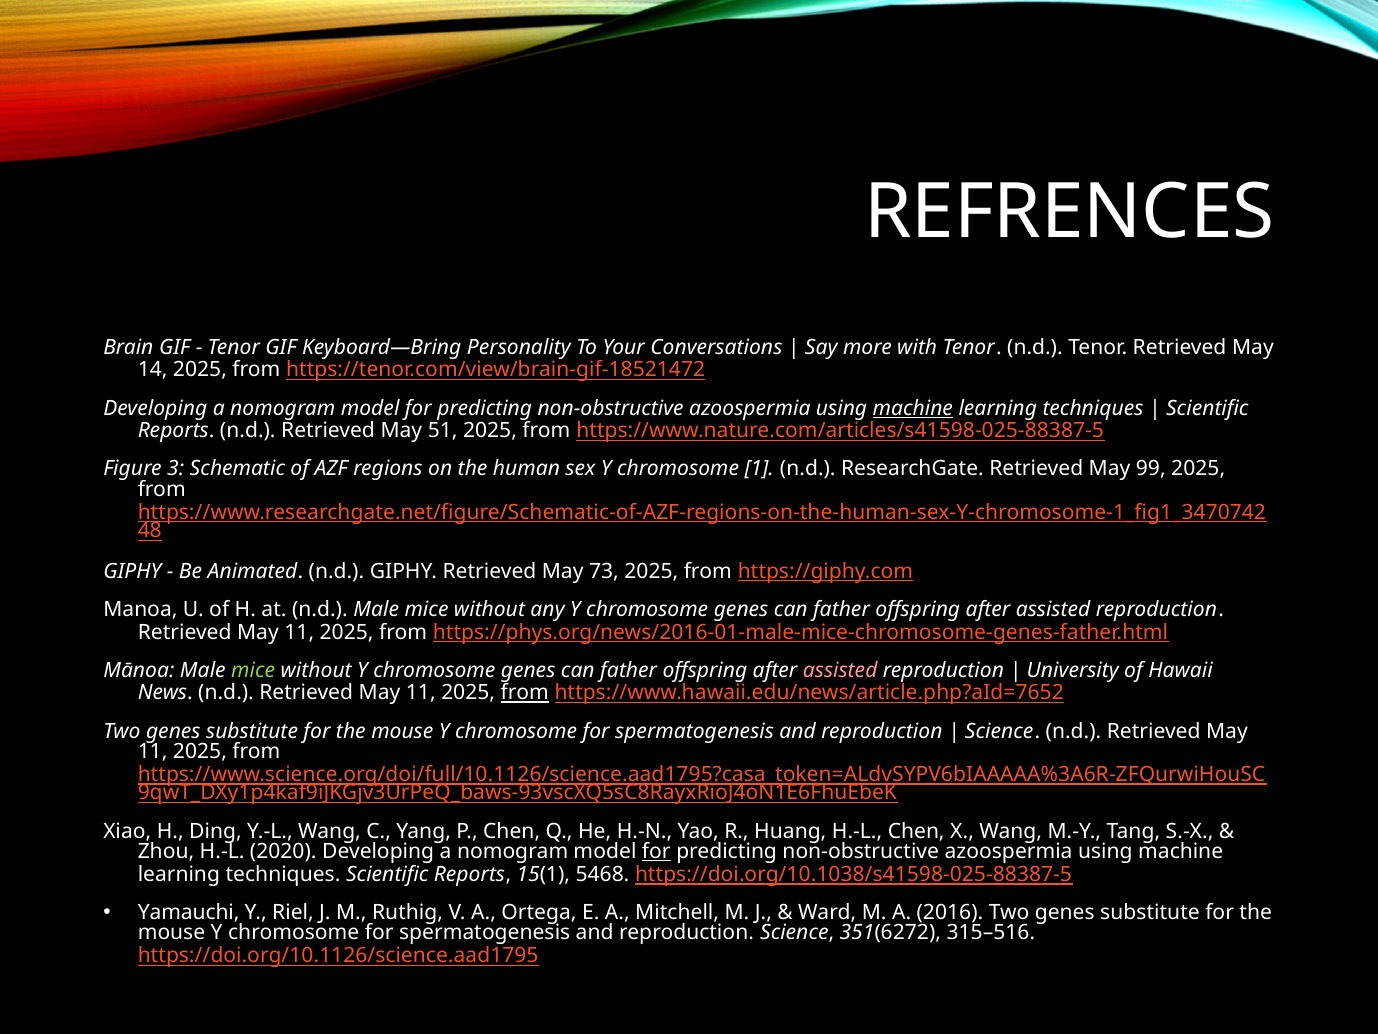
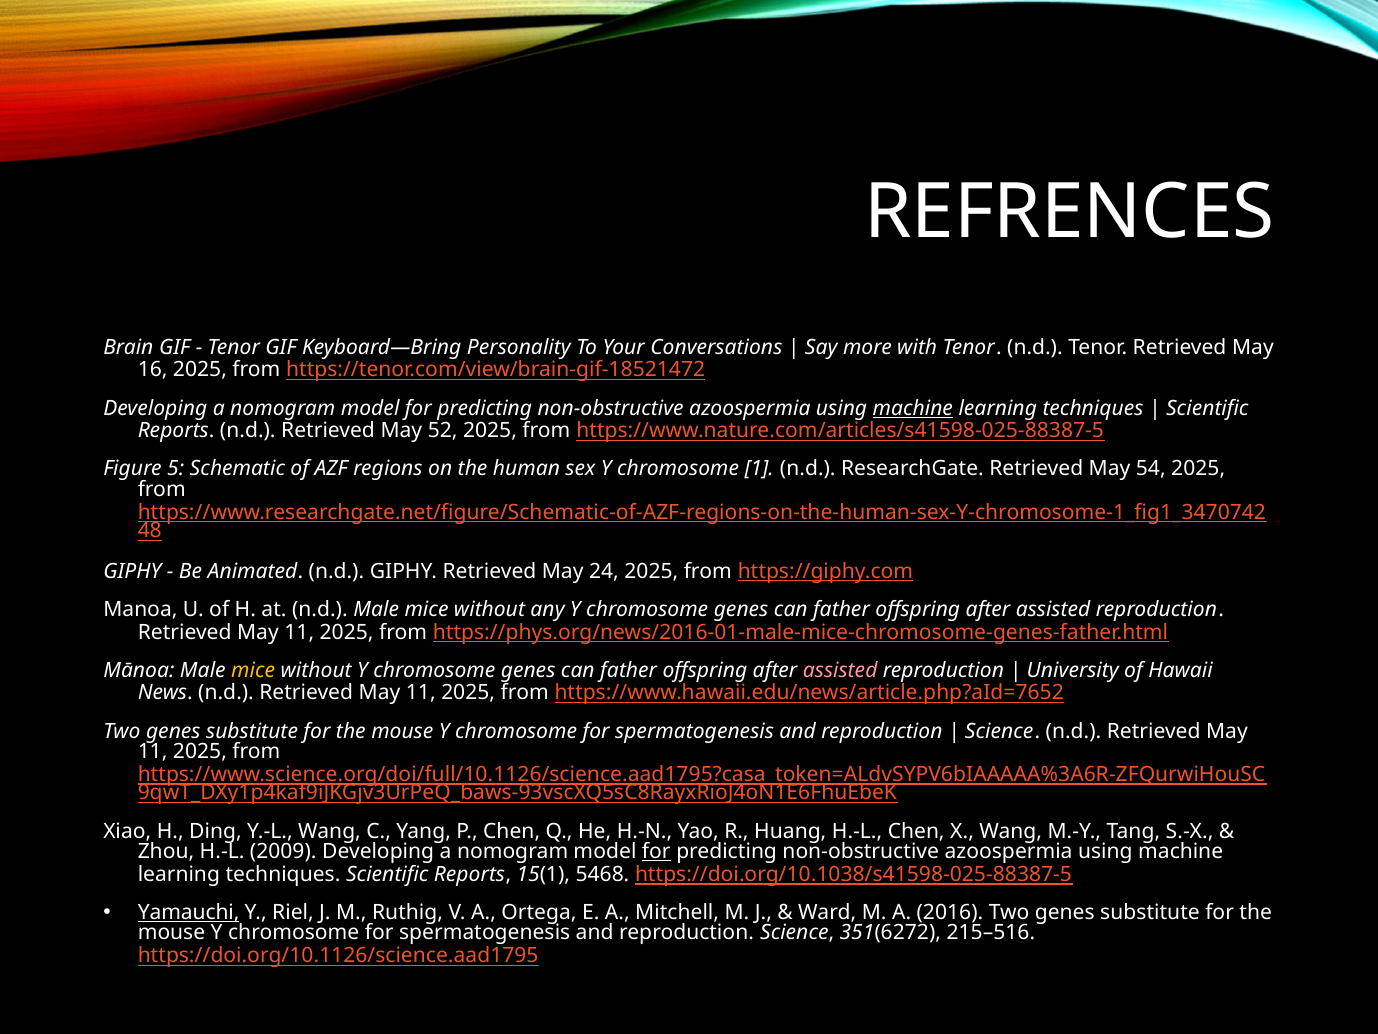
14: 14 -> 16 (153, 370)
51: 51 -> 52 (443, 431)
3: 3 -> 5 (176, 469)
99: 99 -> 54 (1151, 469)
73: 73 -> 24 (604, 571)
mice colour: light green -> yellow (253, 670)
from underline: present -> none (525, 693)
2020: 2020 -> 2009 (283, 851)
Yamauchi underline: none -> present (189, 912)
315–516: 315–516 -> 215–516 (991, 933)
